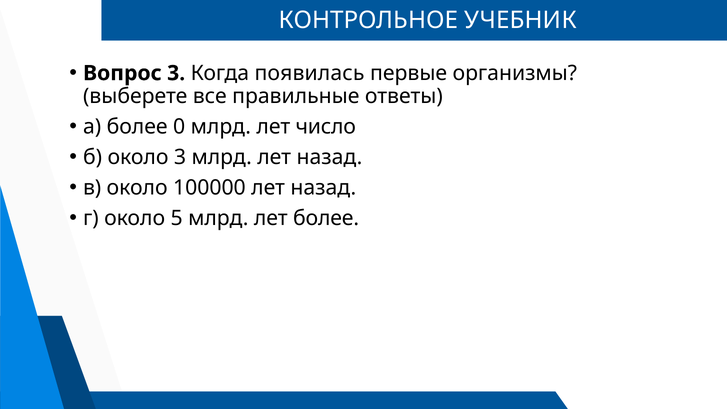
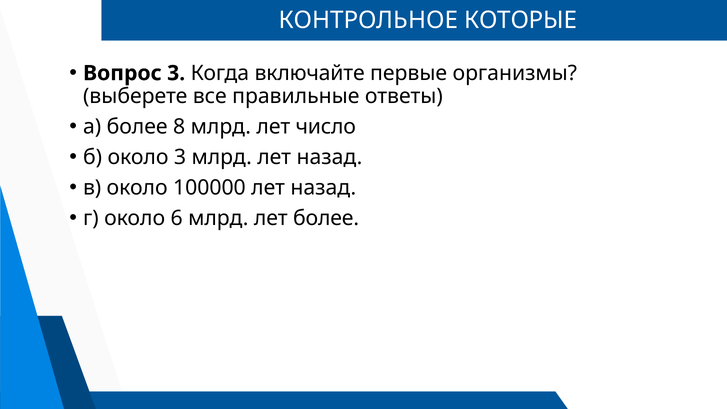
УЧЕБНИК: УЧЕБНИК -> КОТОРЫЕ (521, 20)
появилась: появилась -> включайте (310, 73)
0: 0 -> 8 (179, 127)
5: 5 -> 6 (177, 218)
